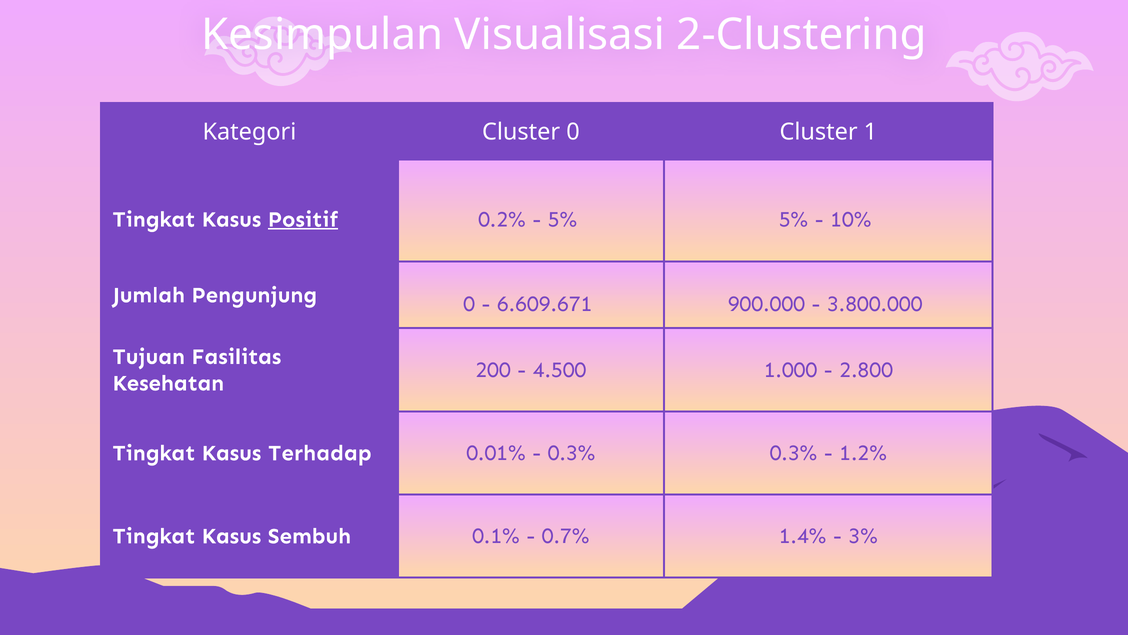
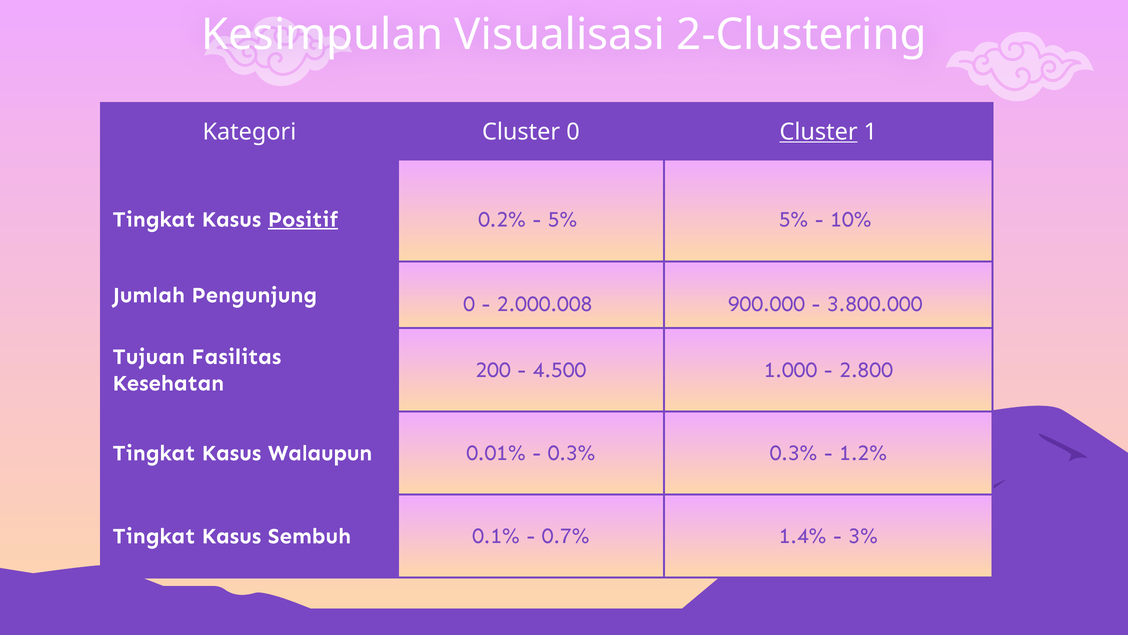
Cluster underline: none -> present (819, 132)
6.609.671: 6.609.671 -> 2.000.008 (545, 304)
Terhadap: Terhadap -> Walaupun (320, 453)
